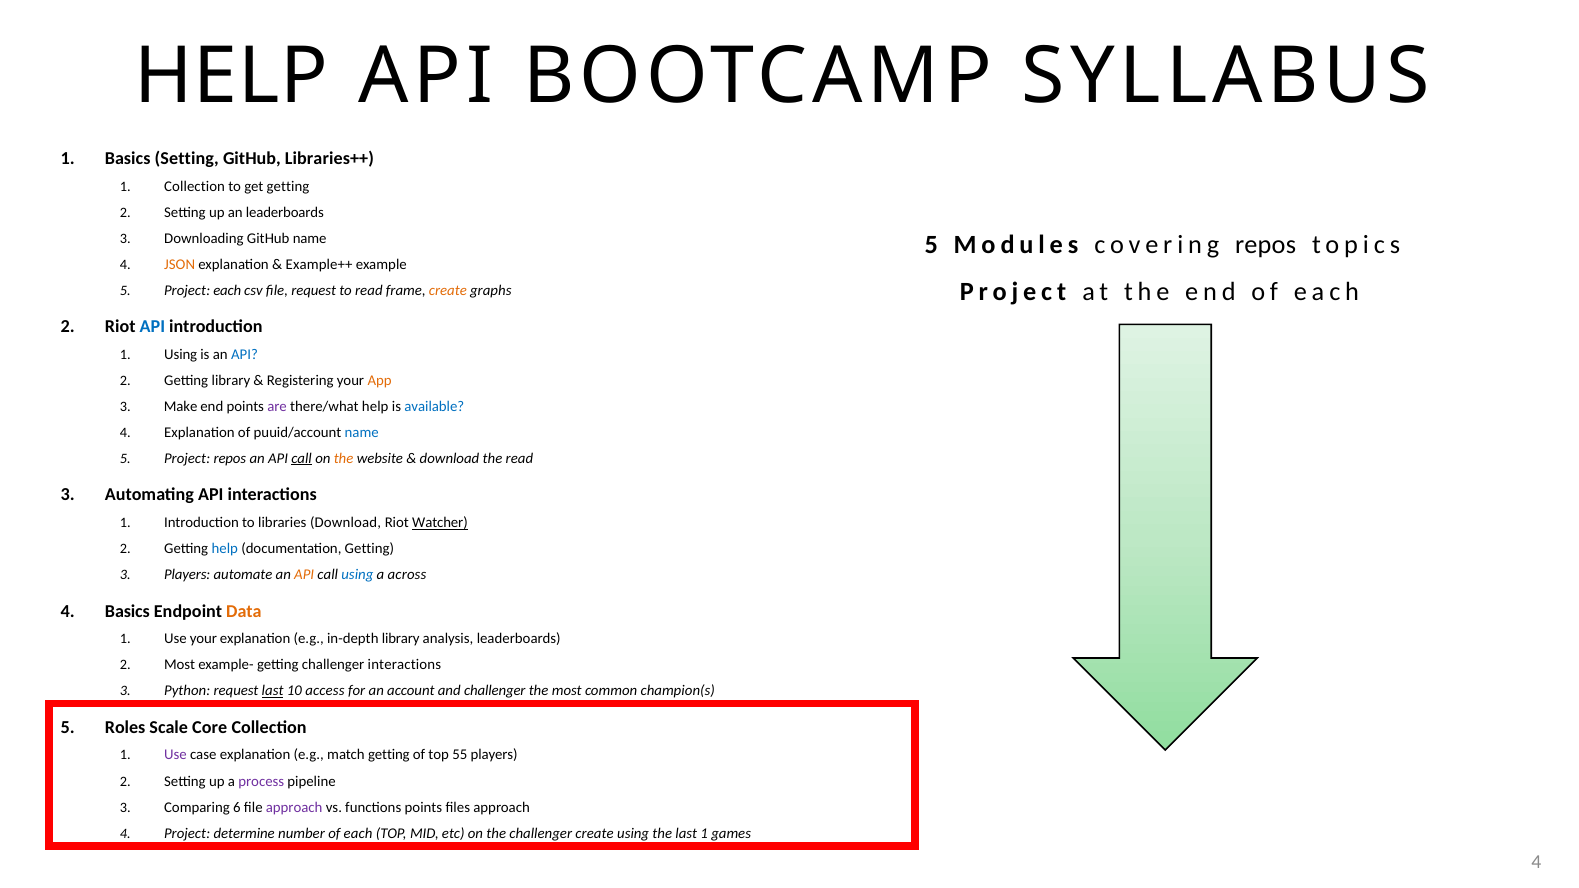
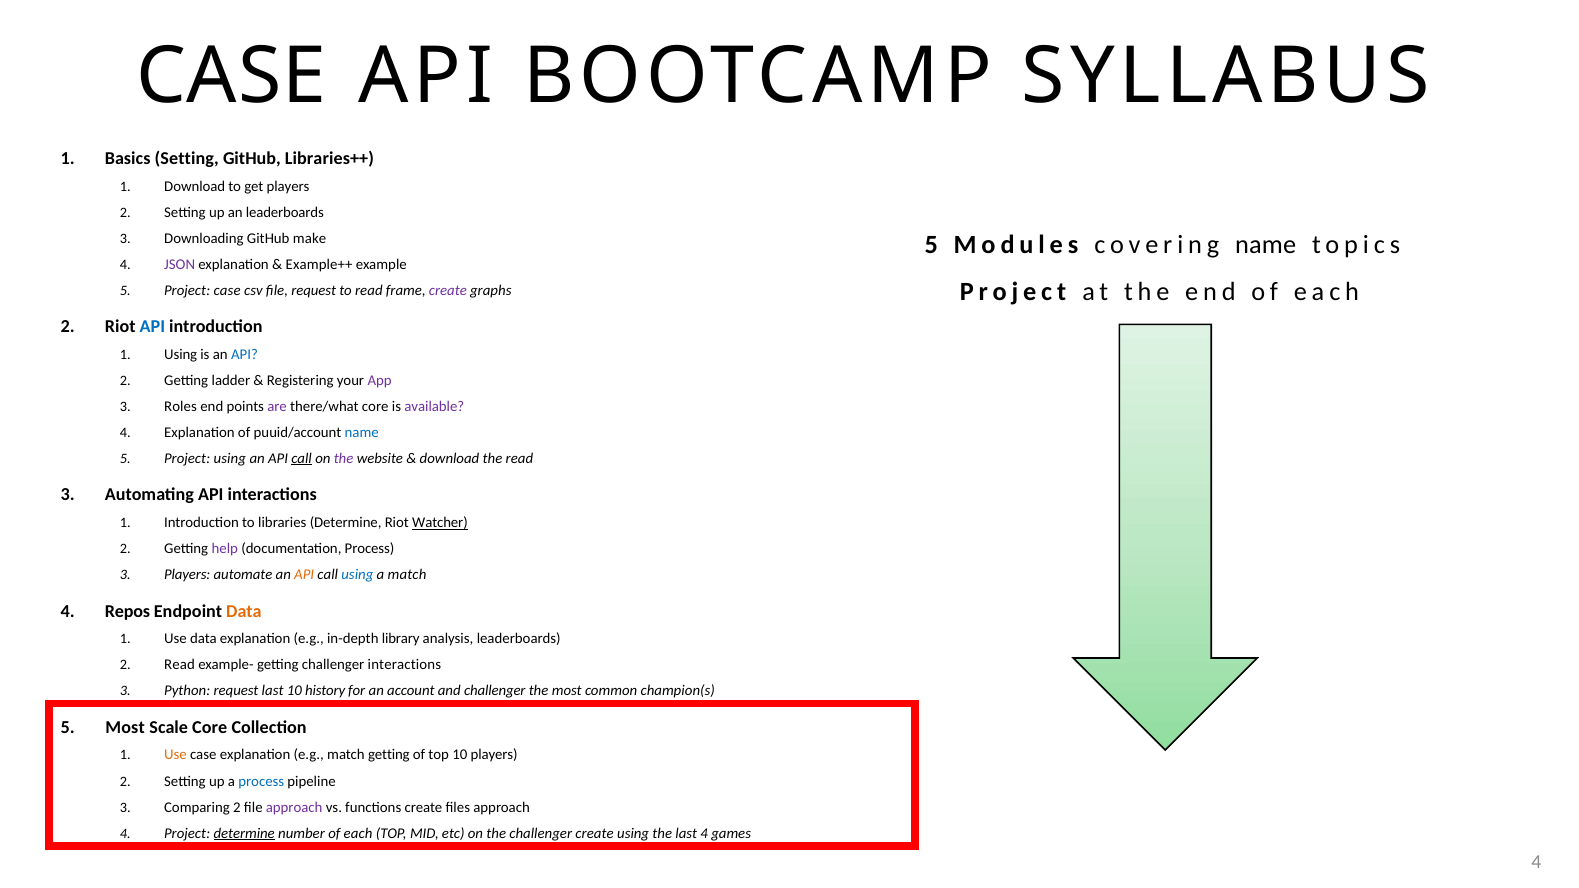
HELP: HELP -> CASE (231, 77)
1 Collection: Collection -> Download (195, 186)
get getting: getting -> players (288, 186)
GitHub name: name -> make (310, 238)
covering repos: repos -> name (1266, 245)
JSON colour: orange -> purple (180, 264)
Project each: each -> case (227, 290)
create colour: orange -> purple (448, 290)
Getting library: library -> ladder (231, 381)
App colour: orange -> purple (380, 381)
Make: Make -> Roles (181, 407)
there/what help: help -> core (375, 407)
available colour: blue -> purple (434, 407)
Project repos: repos -> using (230, 459)
the colour: orange -> purple (344, 459)
libraries Download: Download -> Determine (346, 523)
help colour: blue -> purple (225, 549)
documentation Getting: Getting -> Process (370, 549)
a across: across -> match (407, 575)
4 Basics: Basics -> Repos (127, 611)
Use your: your -> data (203, 639)
Most: Most -> Read (180, 665)
last underline: present -> none (273, 691)
access: access -> history (325, 691)
5 Roles: Roles -> Most (125, 728)
Use colour: purple -> orange (176, 755)
top 55: 55 -> 10 (460, 755)
process colour: purple -> blue (261, 781)
Comparing 6: 6 -> 2 (237, 807)
functions points: points -> create (423, 807)
determine underline: none -> present (244, 833)
last 1: 1 -> 4 (704, 833)
